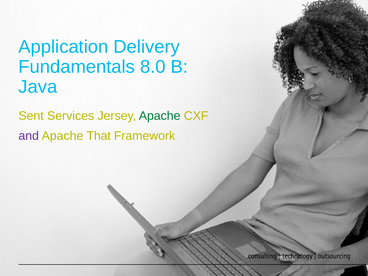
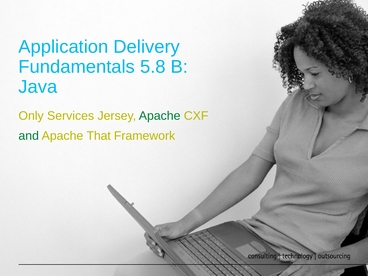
8.0: 8.0 -> 5.8 (153, 67)
Sent: Sent -> Only (31, 116)
and colour: purple -> green (29, 136)
